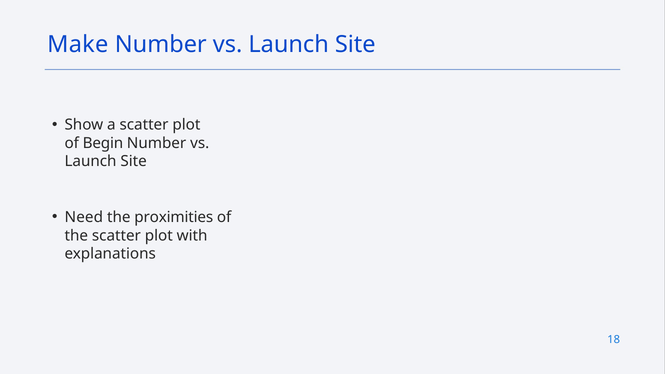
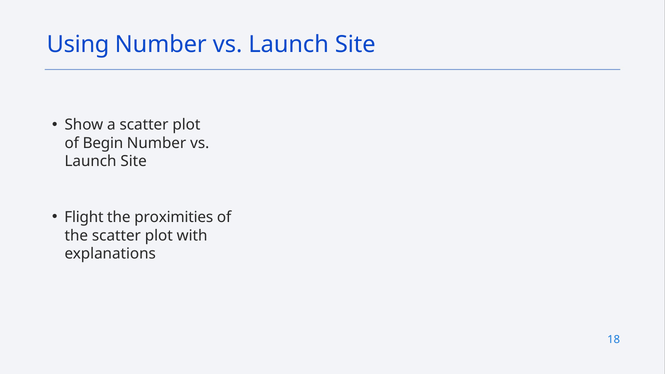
Make: Make -> Using (78, 44)
Need: Need -> Flight (84, 217)
